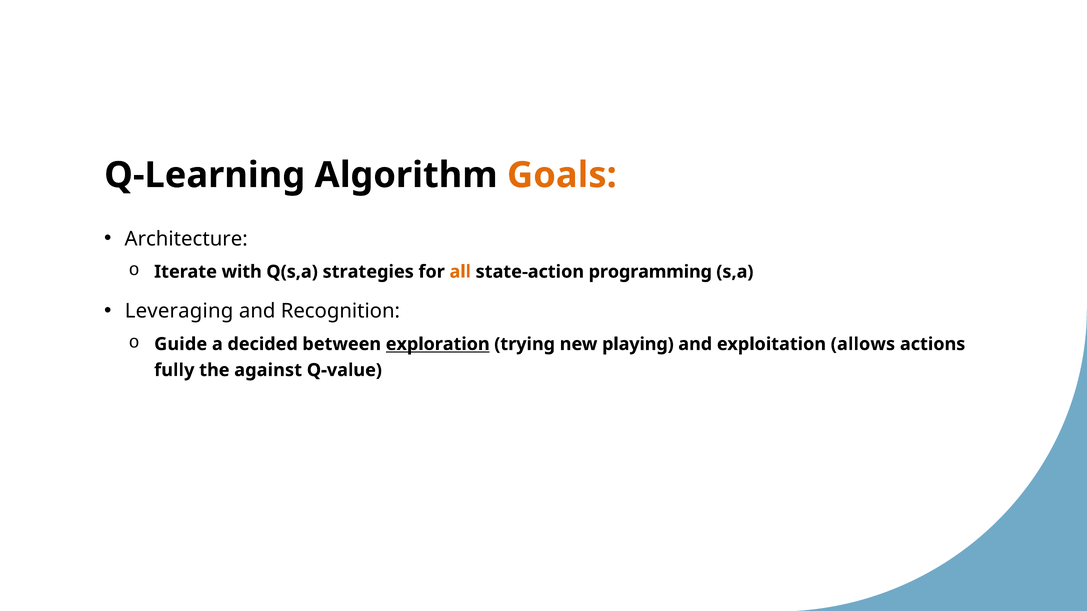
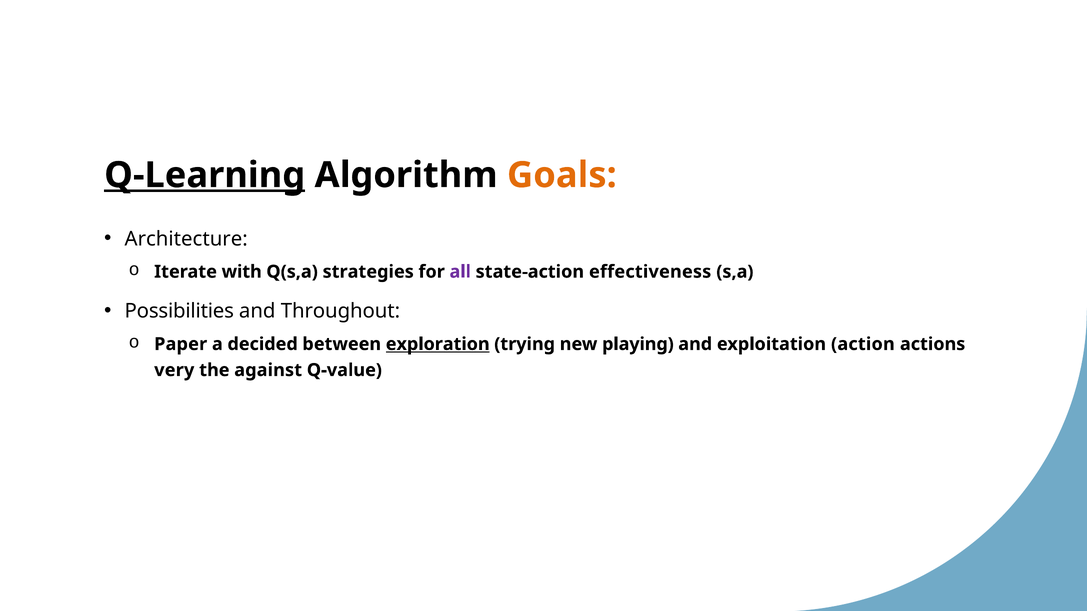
Q-Learning underline: none -> present (205, 175)
all colour: orange -> purple (460, 272)
programming: programming -> effectiveness (650, 272)
Leveraging: Leveraging -> Possibilities (179, 311)
Recognition: Recognition -> Throughout (340, 311)
Guide: Guide -> Paper (181, 344)
allows: allows -> action (863, 344)
fully: fully -> very (174, 370)
